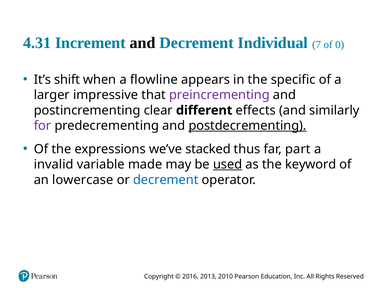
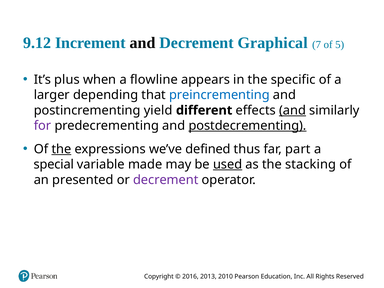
4.31: 4.31 -> 9.12 (37, 43)
Individual: Individual -> Graphical (273, 43)
0: 0 -> 5 (340, 45)
shift: shift -> plus (67, 80)
impressive: impressive -> depending (106, 95)
preincrementing colour: purple -> blue (219, 95)
clear: clear -> yield (158, 110)
and underline: none -> present (292, 110)
the underline: none -> present (61, 149)
stacked: stacked -> defined (208, 149)
invalid: invalid -> special (54, 164)
keyword: keyword -> stacking (311, 164)
lowercase: lowercase -> presented (83, 180)
decrement colour: blue -> purple (166, 180)
